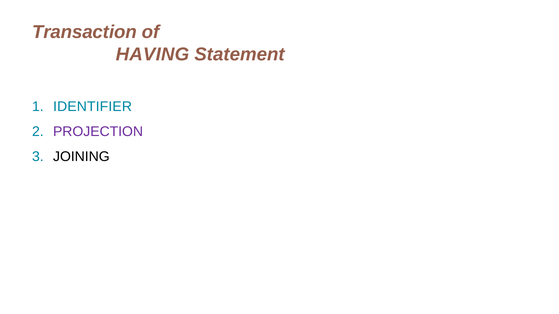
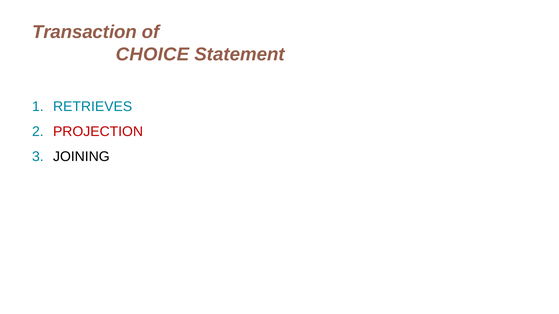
HAVING: HAVING -> CHOICE (153, 54)
IDENTIFIER: IDENTIFIER -> RETRIEVES (93, 107)
PROJECTION colour: purple -> red (98, 132)
